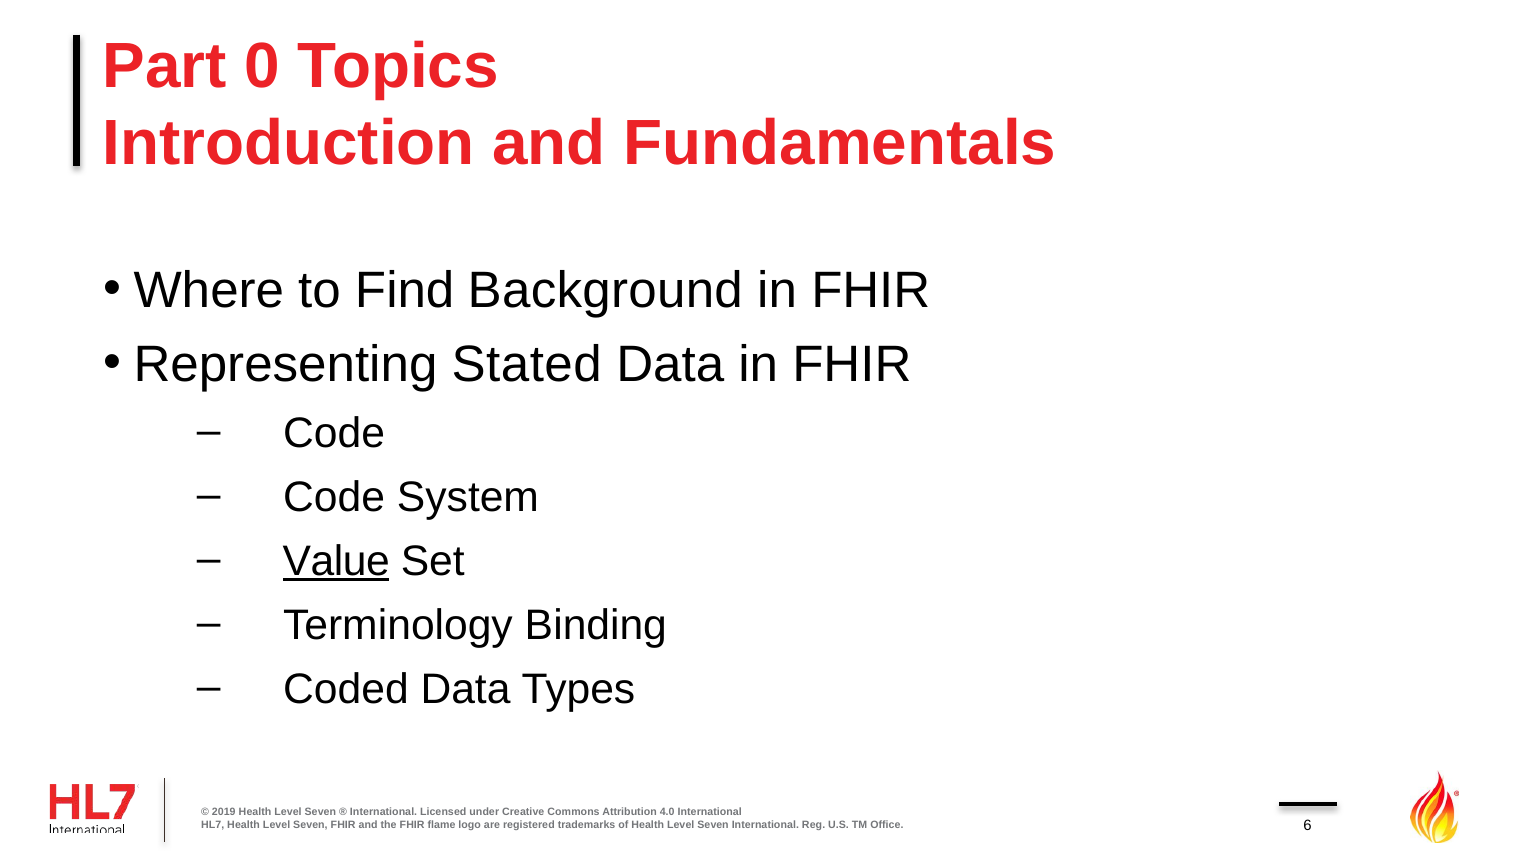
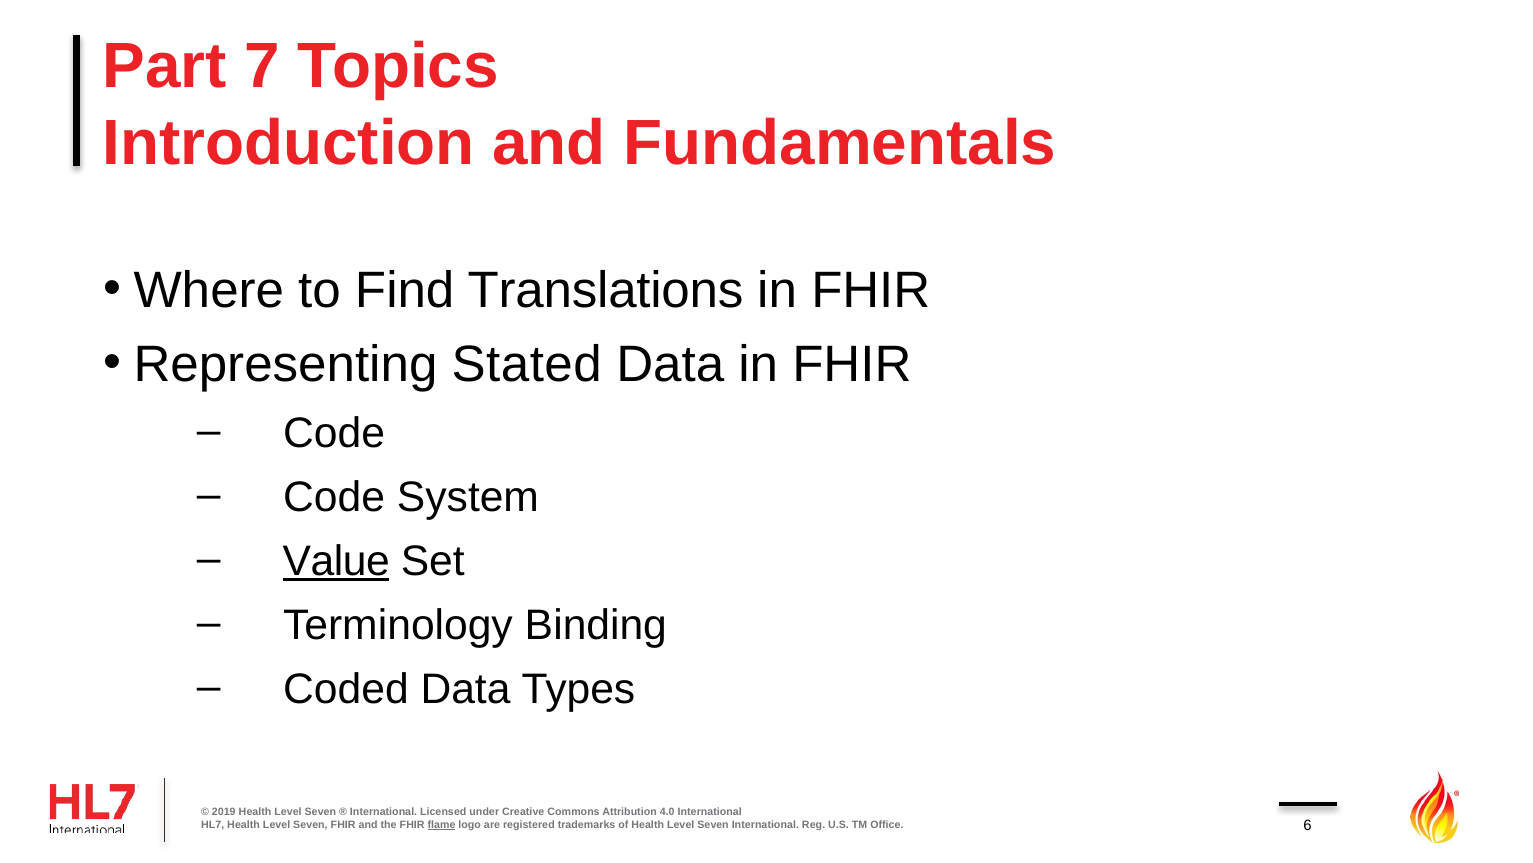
0: 0 -> 7 (262, 66)
Background: Background -> Translations (606, 290)
flame underline: none -> present (442, 824)
